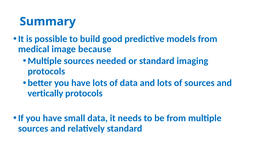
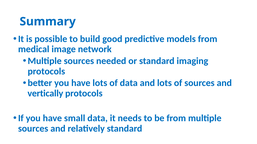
because: because -> network (95, 49)
